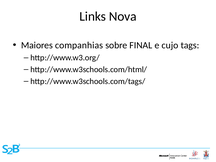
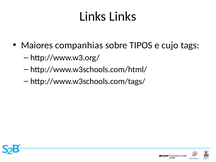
Links Nova: Nova -> Links (123, 16)
FINAL: FINAL -> TIPOS (141, 45)
